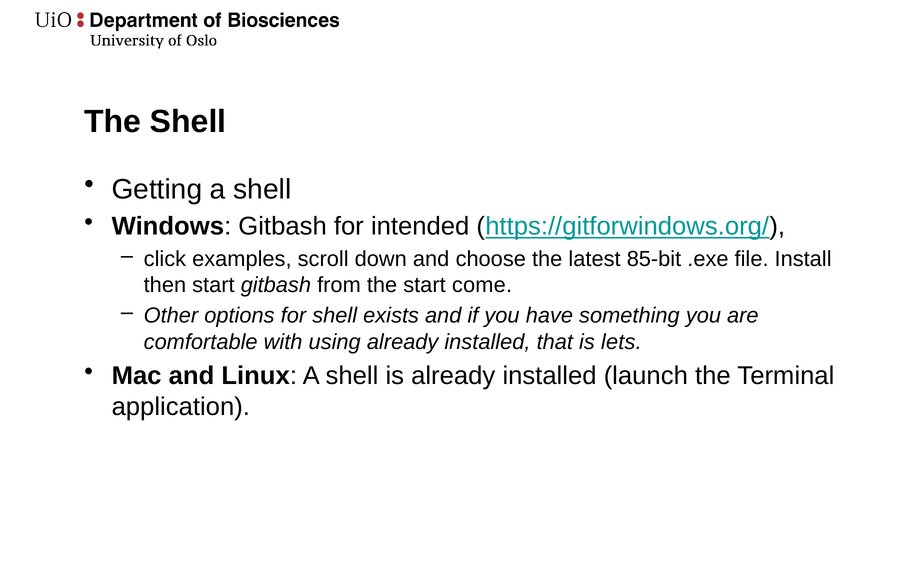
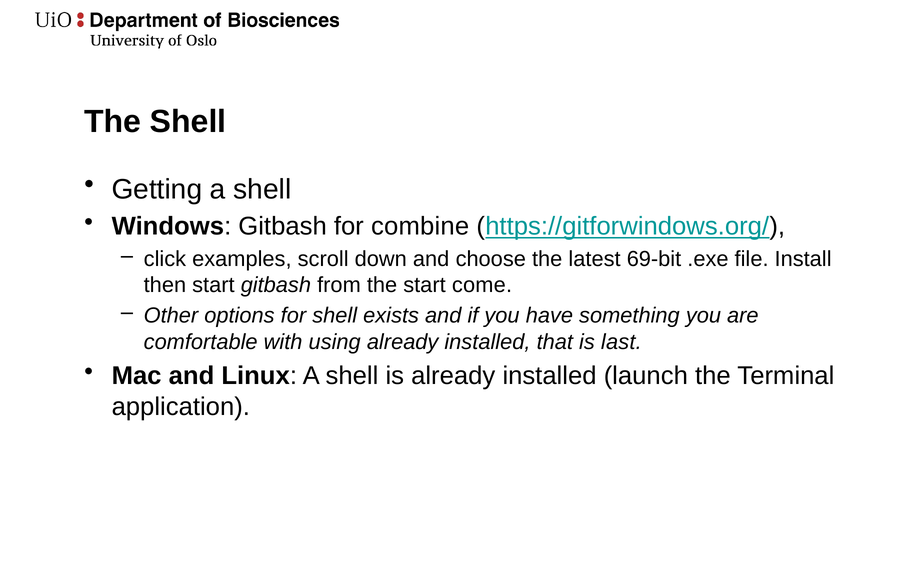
intended: intended -> combine (420, 226)
85-bit: 85-bit -> 69-bit (654, 259)
lets: lets -> last (621, 342)
